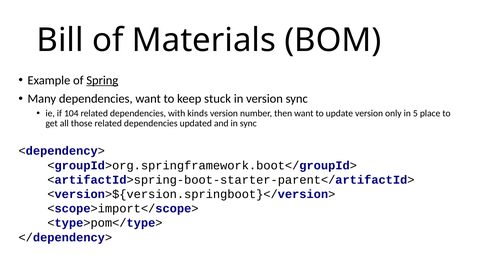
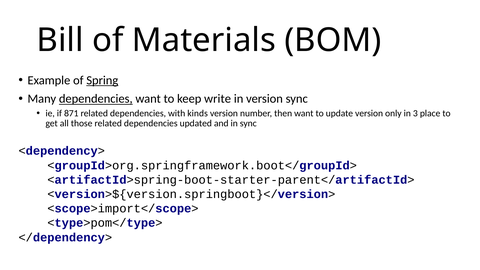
dependencies underline: none -> present (96, 99)
stuck: stuck -> write (218, 99)
104: 104 -> 871 (71, 113)
5: 5 -> 3 (415, 113)
